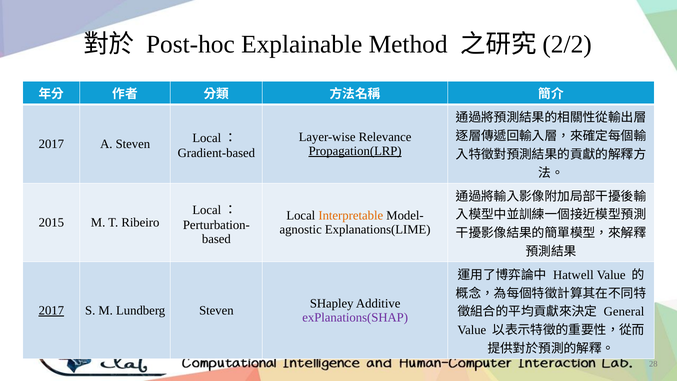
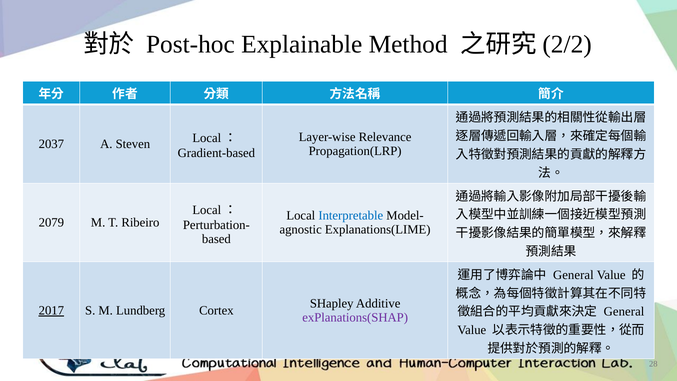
2017: 2017 -> 2037 (51, 144)
Propagation(LRP underline: present -> none (355, 151)
Interpretable colour: orange -> blue (351, 216)
2015: 2015 -> 2079 (51, 223)
Hatwell: Hatwell -> General (573, 275)
Lundberg Steven: Steven -> Cortex (216, 310)
